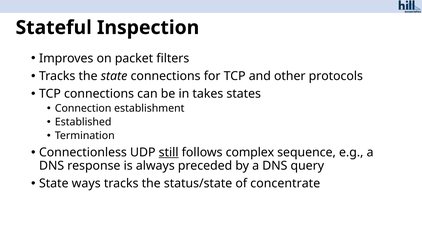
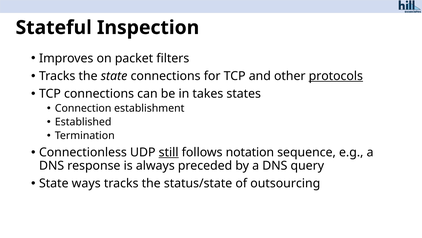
protocols underline: none -> present (336, 76)
complex: complex -> notation (250, 152)
concentrate: concentrate -> outsourcing (285, 183)
